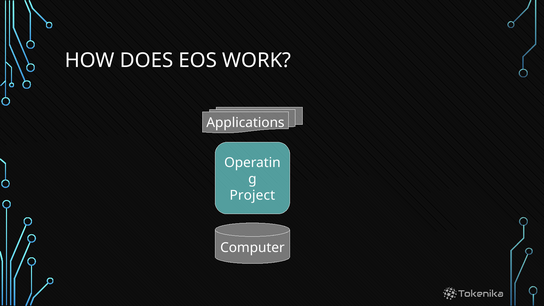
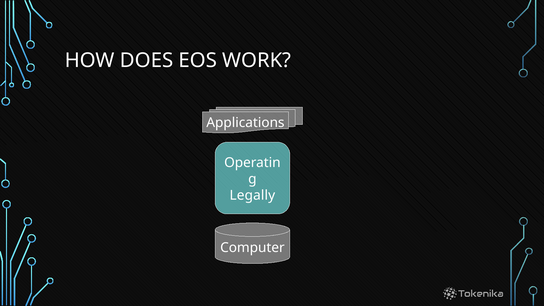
Project: Project -> Legally (252, 195)
